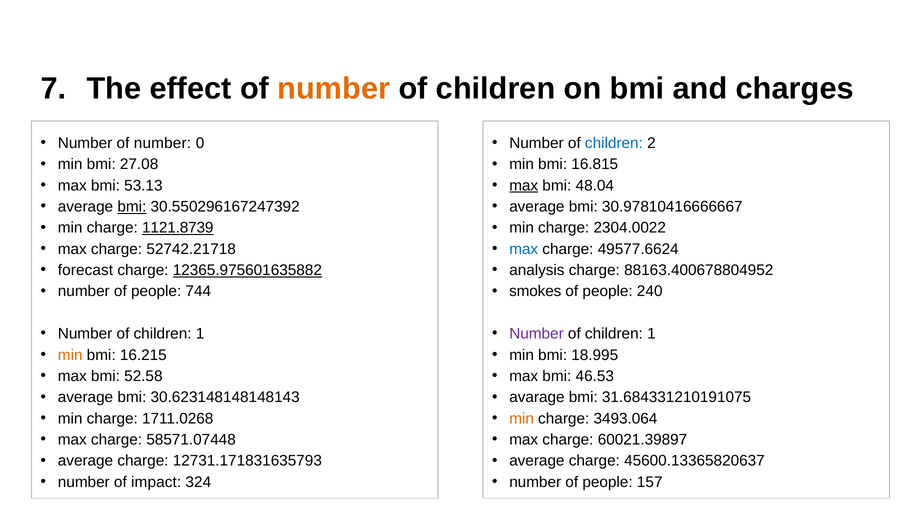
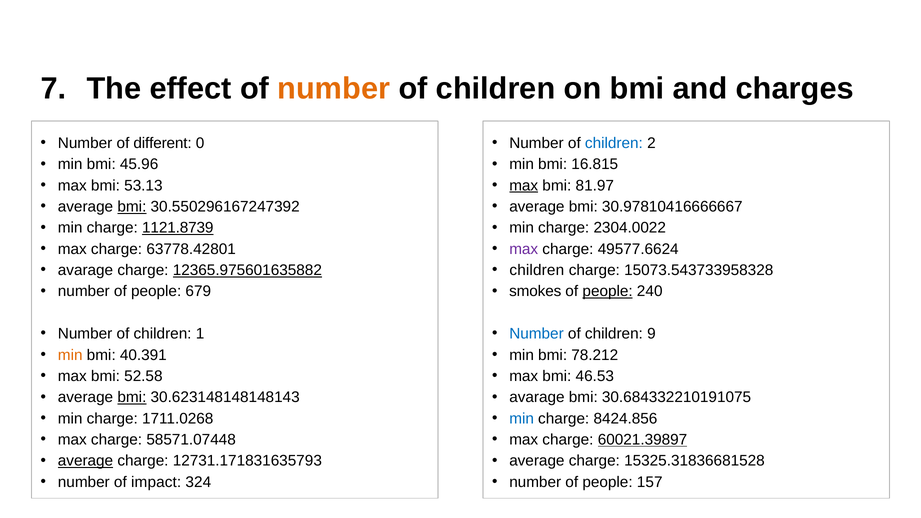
Number of number: number -> different (163, 143)
27.08: 27.08 -> 45.96 (139, 164)
48.04: 48.04 -> 81.97 (595, 186)
52742.21718: 52742.21718 -> 63778.42801 (191, 249)
max colour: blue -> purple (524, 249)
forecast: forecast -> avarage (86, 270)
analysis: analysis -> children (537, 270)
88163.400678804952: 88163.400678804952 -> 15073.543733958328 (699, 270)
744: 744 -> 679 (198, 291)
people underline: none -> present (608, 291)
Number colour: purple -> blue (537, 334)
1: 1 -> 9 (651, 334)
16.215: 16.215 -> 40.391 (143, 355)
18.995: 18.995 -> 78.212 (595, 355)
bmi underline: none -> present (132, 397)
31.684331210191075: 31.684331210191075 -> 30.684332210191075 (677, 397)
min colour: orange -> blue (522, 419)
3493.064: 3493.064 -> 8424.856 (625, 419)
60021.39897 underline: none -> present (643, 440)
average underline: none -> present (86, 461)
45600.13365820637: 45600.13365820637 -> 15325.31836681528 (694, 461)
